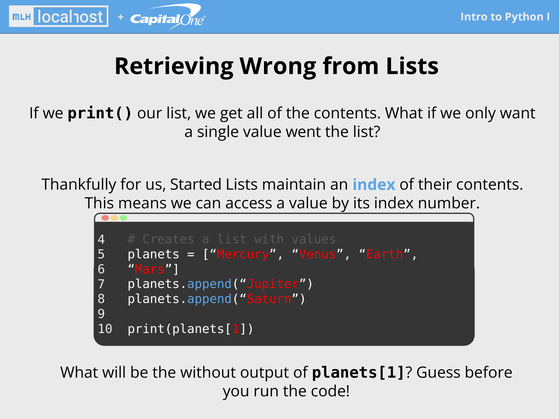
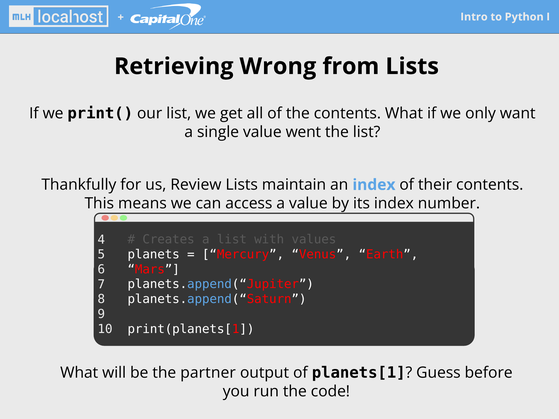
Started: Started -> Review (196, 185)
without: without -> partner (208, 373)
